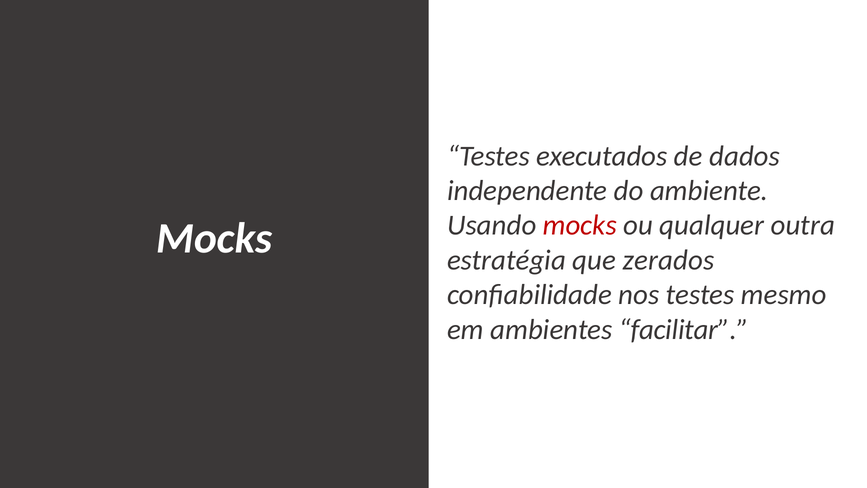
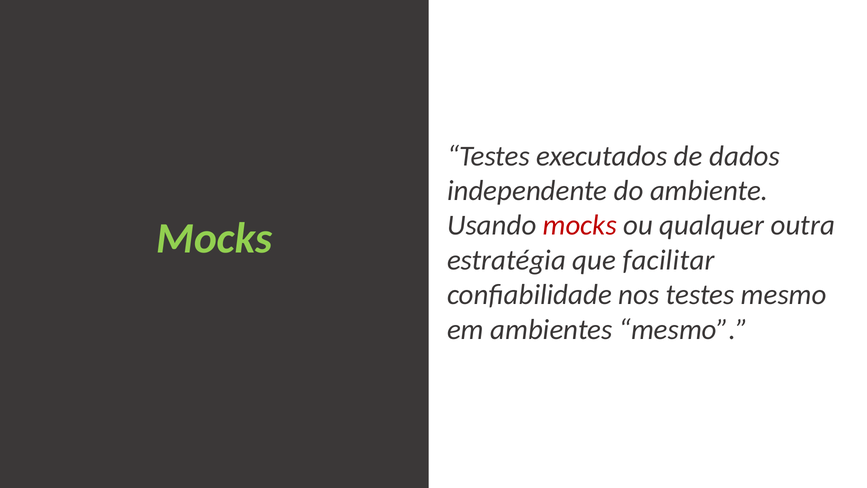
Mocks colour: white -> light green (214, 238)
zerados: zerados -> facilitar (669, 260)
ambientes facilitar: facilitar -> mesmo (684, 329)
